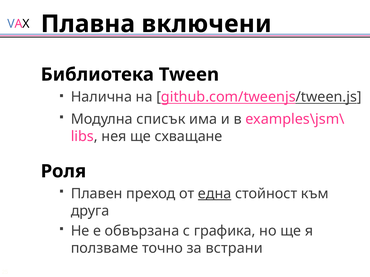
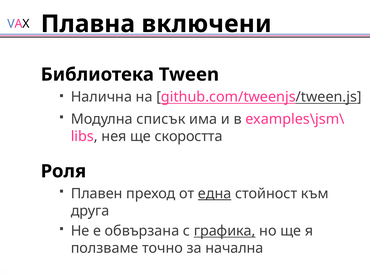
схващане: схващане -> скоростта (189, 137)
графика underline: none -> present (225, 231)
встрани: встрани -> начална (234, 249)
